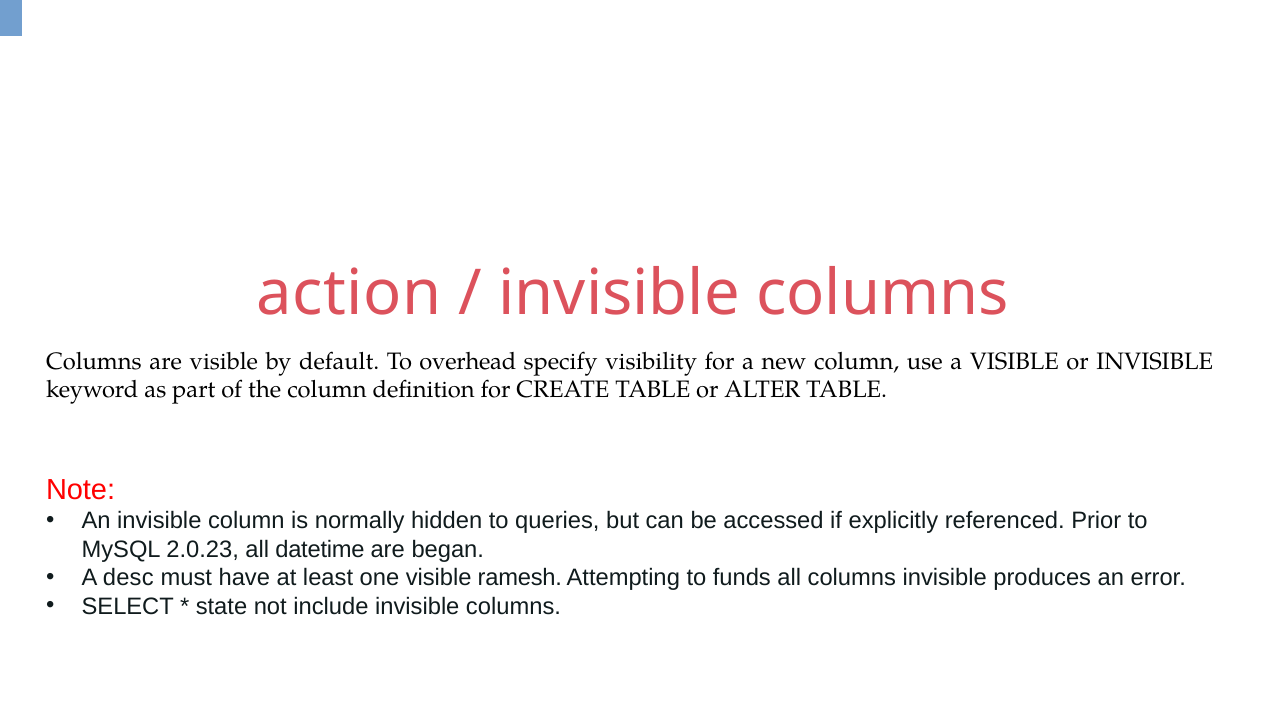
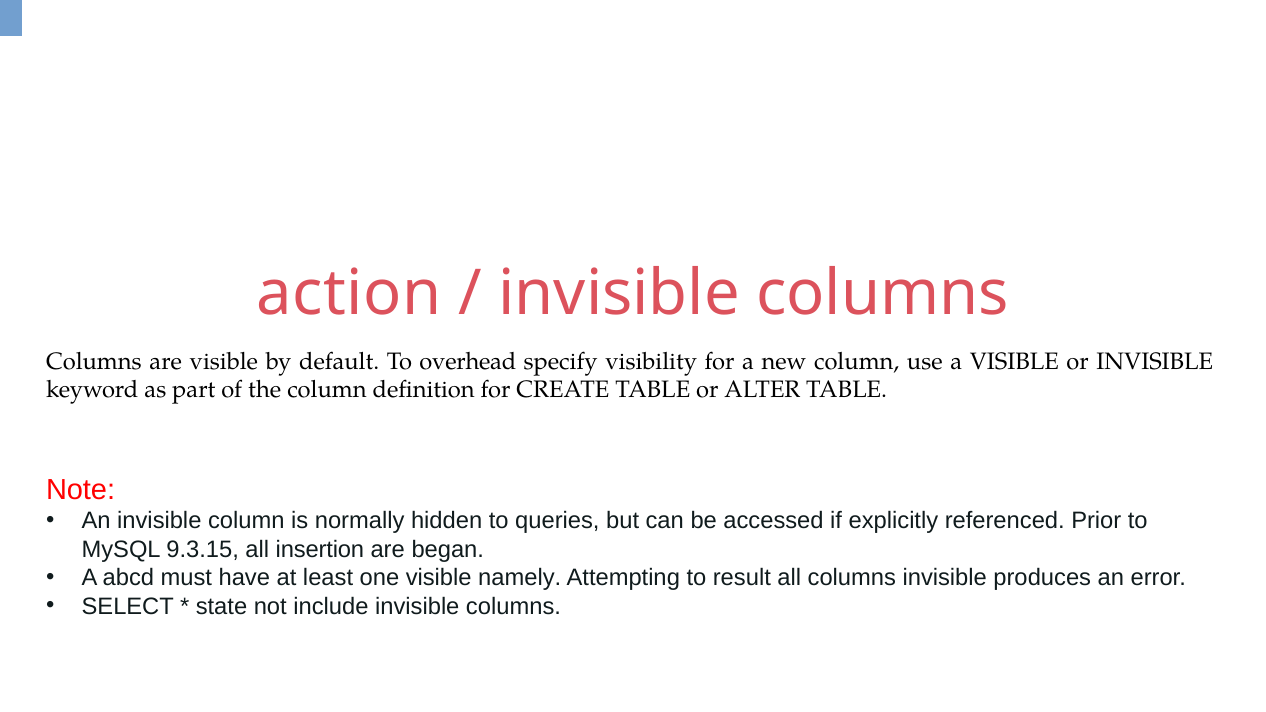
2.0.23: 2.0.23 -> 9.3.15 (203, 549)
datetime: datetime -> insertion (320, 549)
desc: desc -> abcd (128, 578)
ramesh: ramesh -> namely (520, 578)
funds: funds -> result (742, 578)
